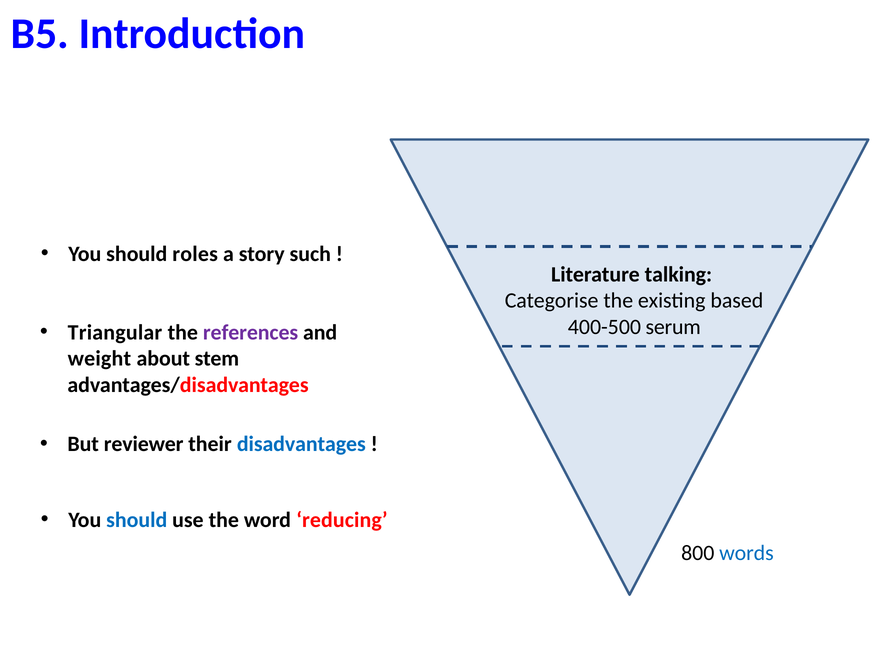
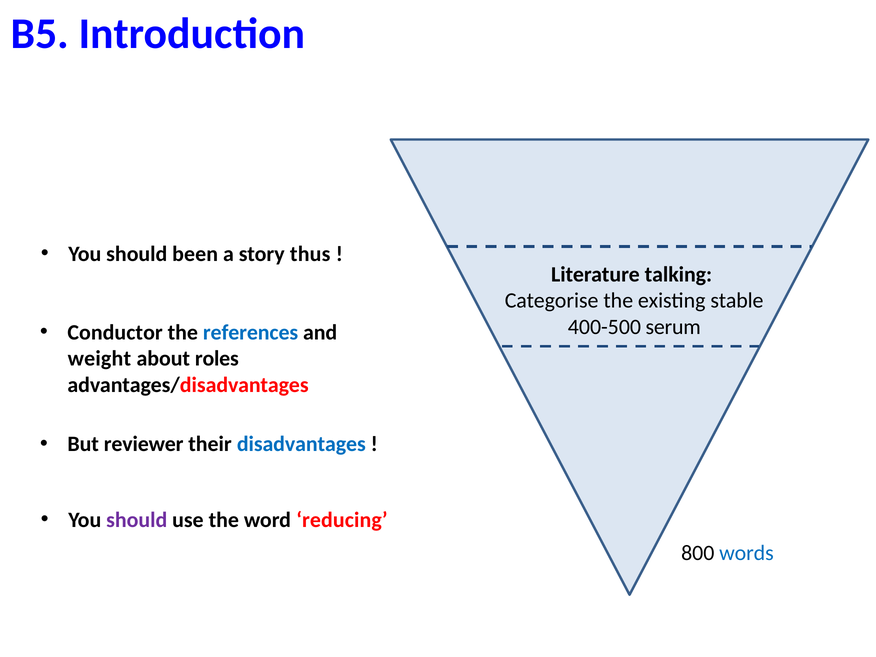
roles: roles -> been (195, 254)
such: such -> thus (310, 254)
based: based -> stable (737, 301)
Triangular: Triangular -> Conductor (115, 332)
references colour: purple -> blue (251, 332)
stem: stem -> roles (217, 359)
should colour: blue -> purple (137, 520)
